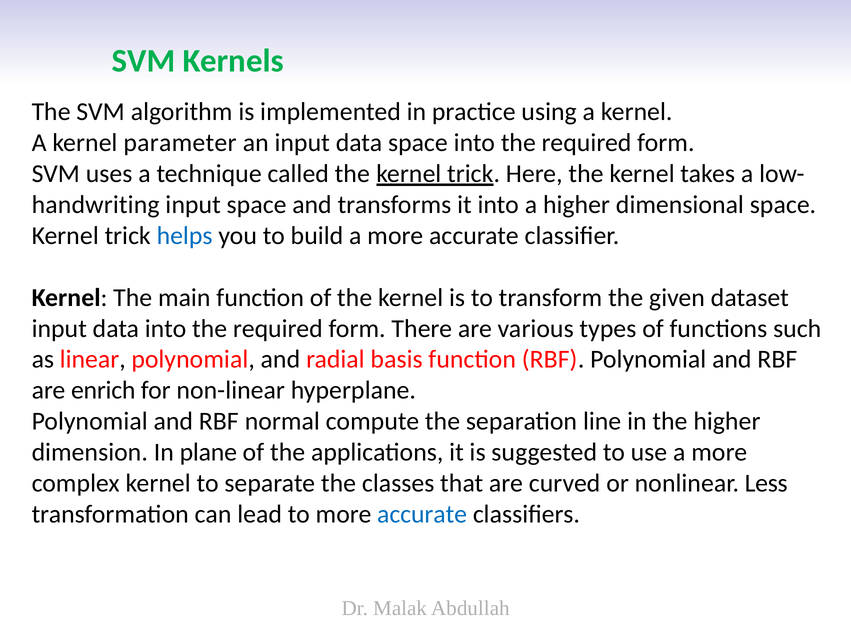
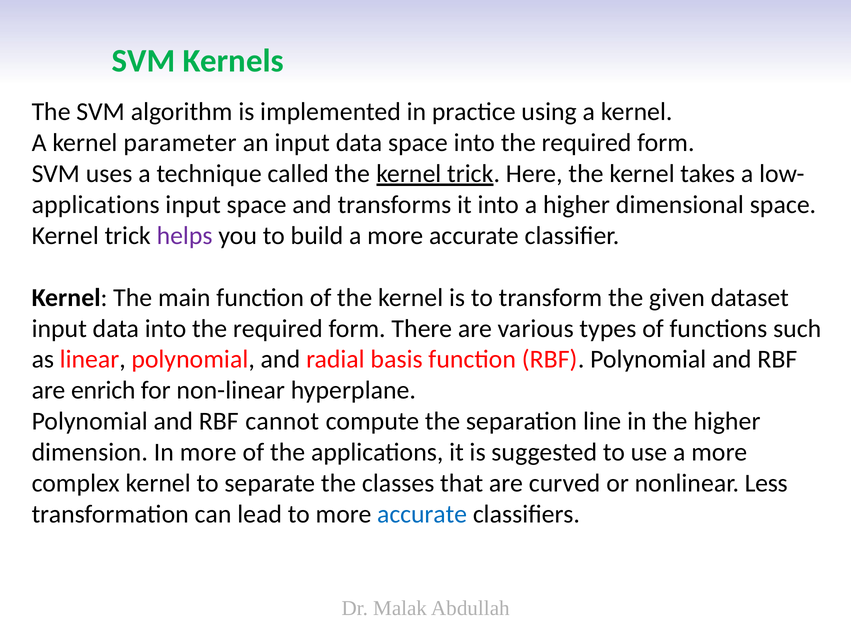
handwriting: handwriting -> applications (96, 205)
helps colour: blue -> purple (185, 236)
normal: normal -> cannot (282, 421)
In plane: plane -> more (208, 452)
